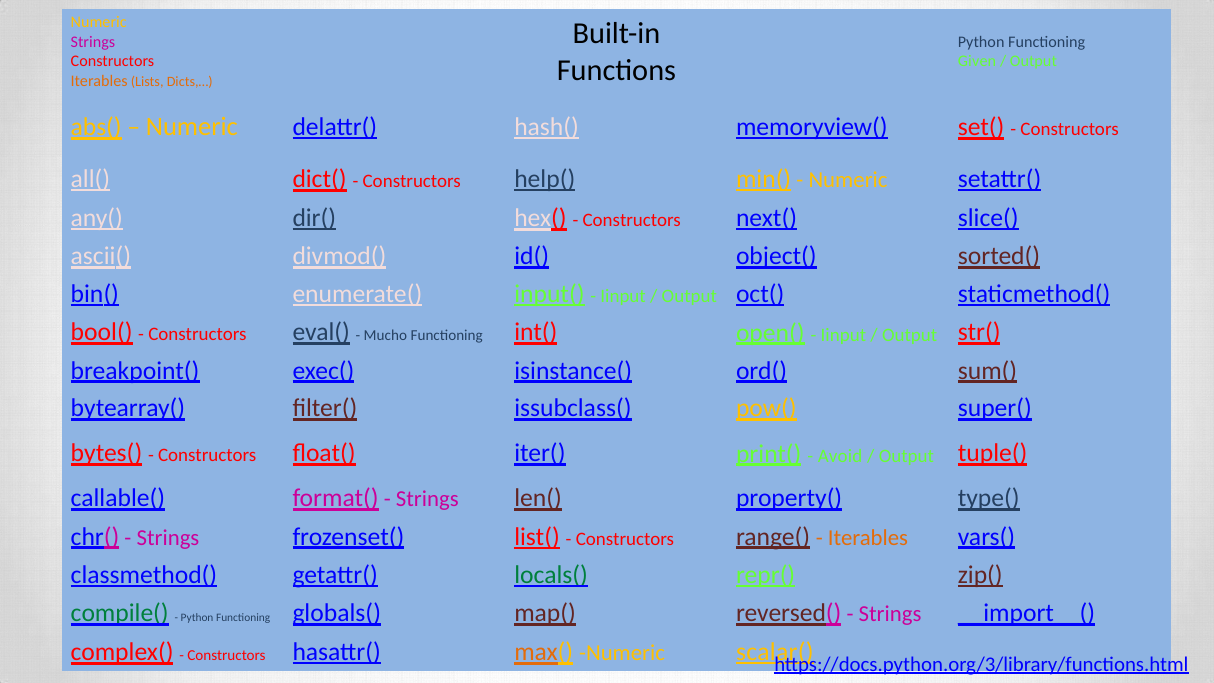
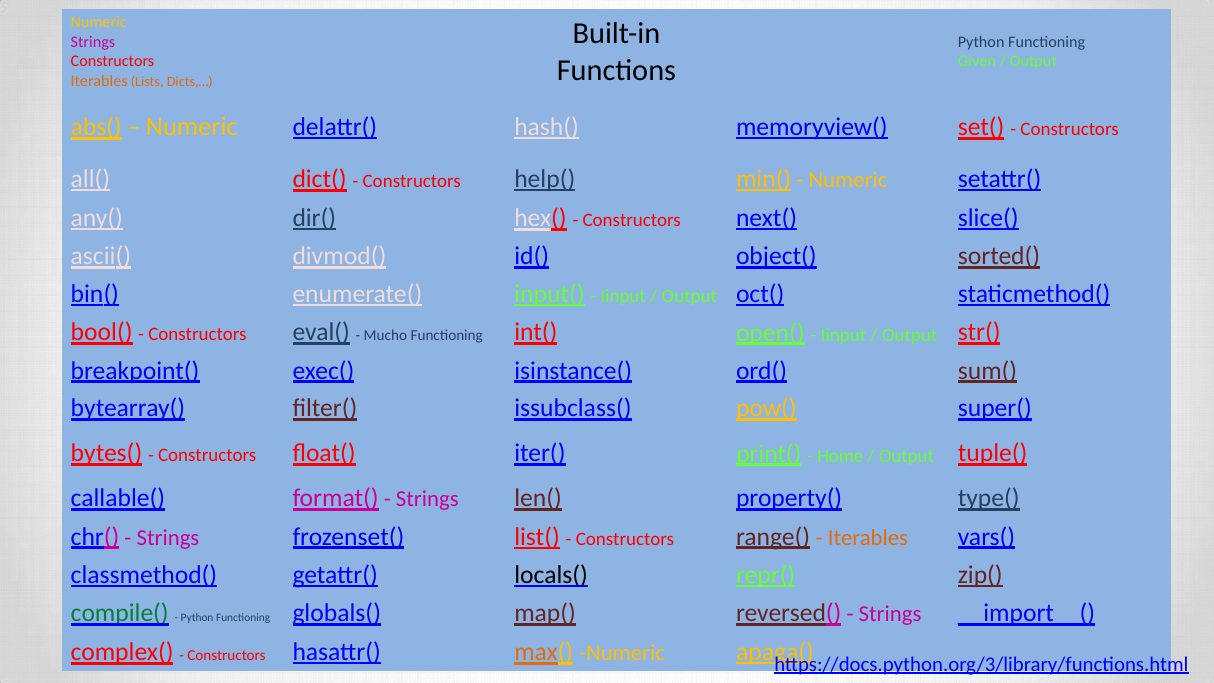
Avoid: Avoid -> Home (840, 456)
locals( colour: green -> black (551, 575)
scalar(: scalar( -> apaga( (775, 652)
